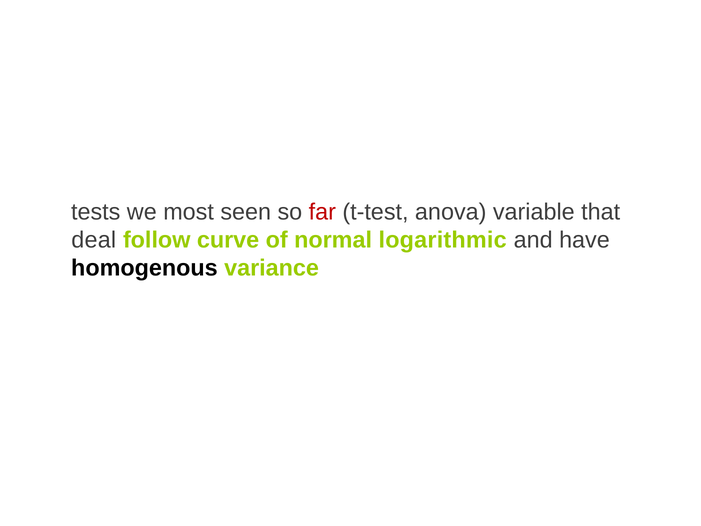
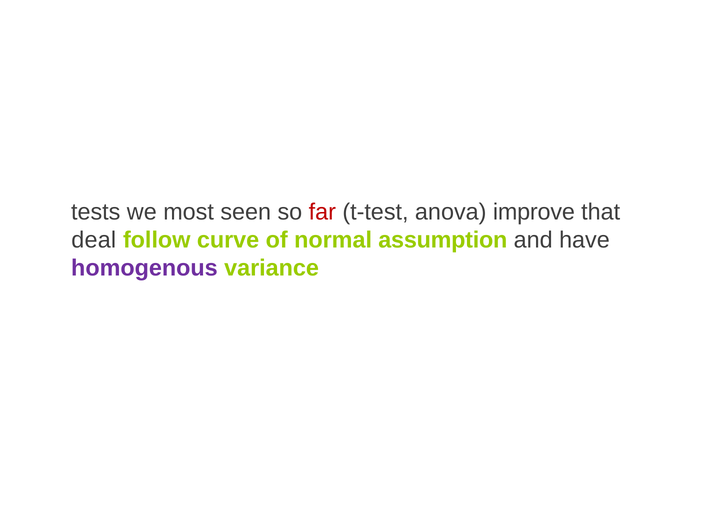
variable: variable -> improve (534, 212)
logarithmic: logarithmic -> assumption (443, 240)
homogenous colour: black -> purple (144, 268)
